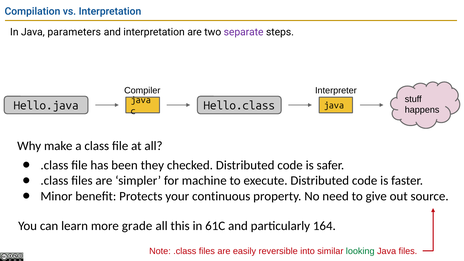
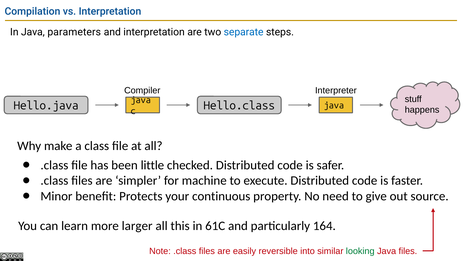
separate colour: purple -> blue (244, 32)
they: they -> little (152, 165)
grade: grade -> larger (137, 226)
